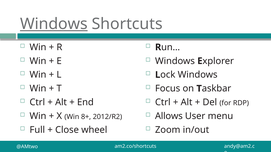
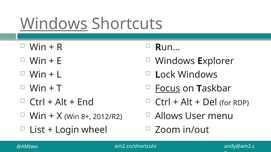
Focus underline: none -> present (168, 89)
Full: Full -> List (37, 130)
Close: Close -> Login (67, 130)
